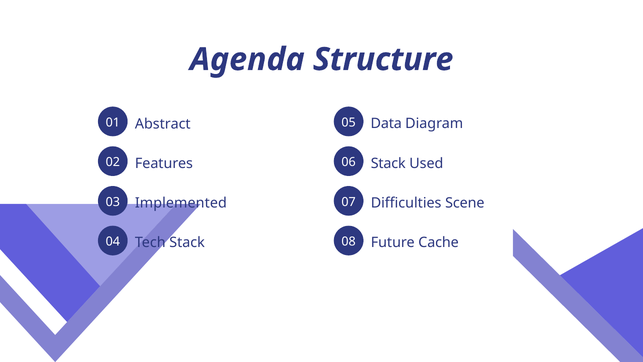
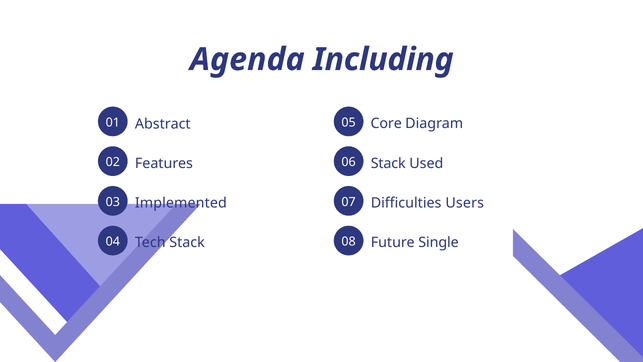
Structure: Structure -> Including (383, 59)
Data: Data -> Core (386, 123)
Scene: Scene -> Users (465, 203)
Cache: Cache -> Single (439, 242)
